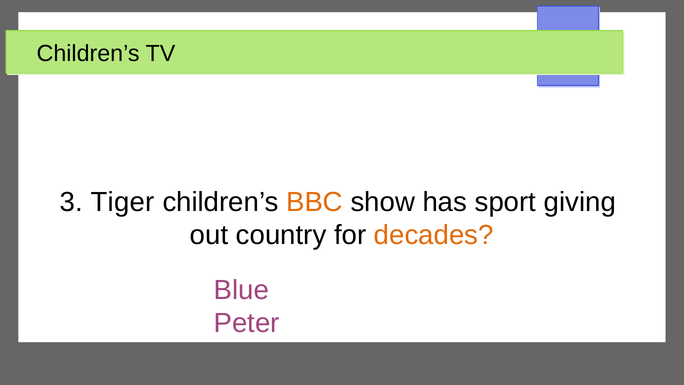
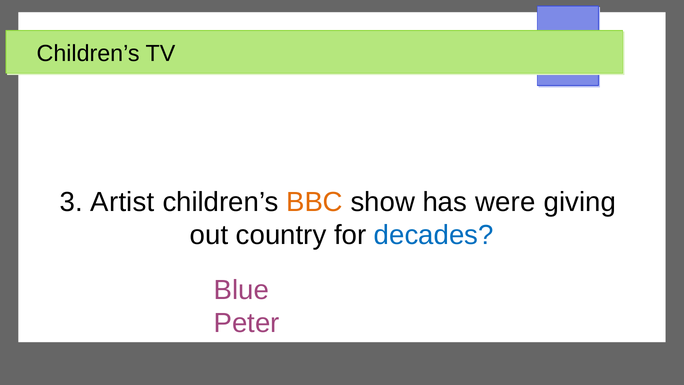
Tiger: Tiger -> Artist (122, 202)
sport: sport -> were (505, 202)
decades colour: orange -> blue (434, 235)
